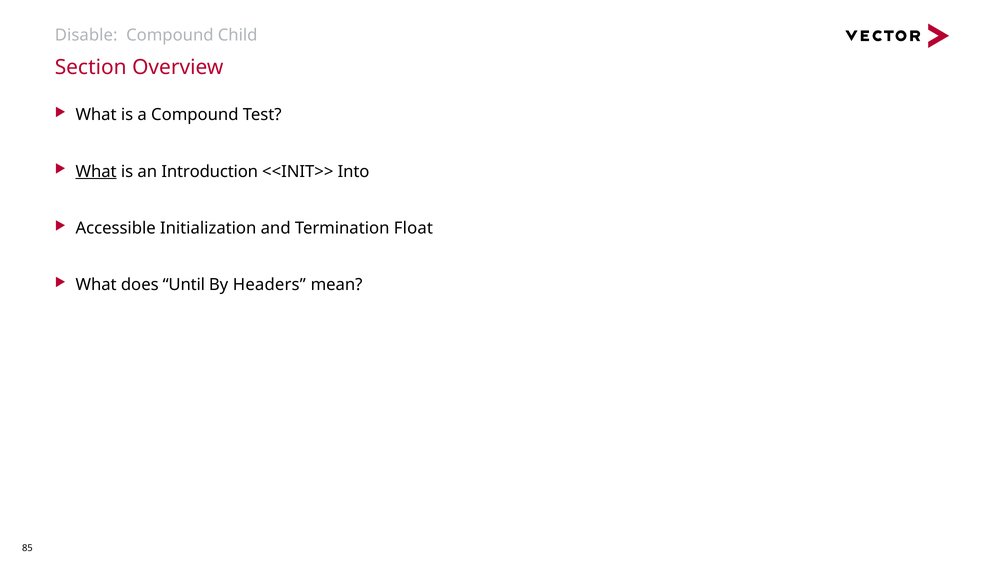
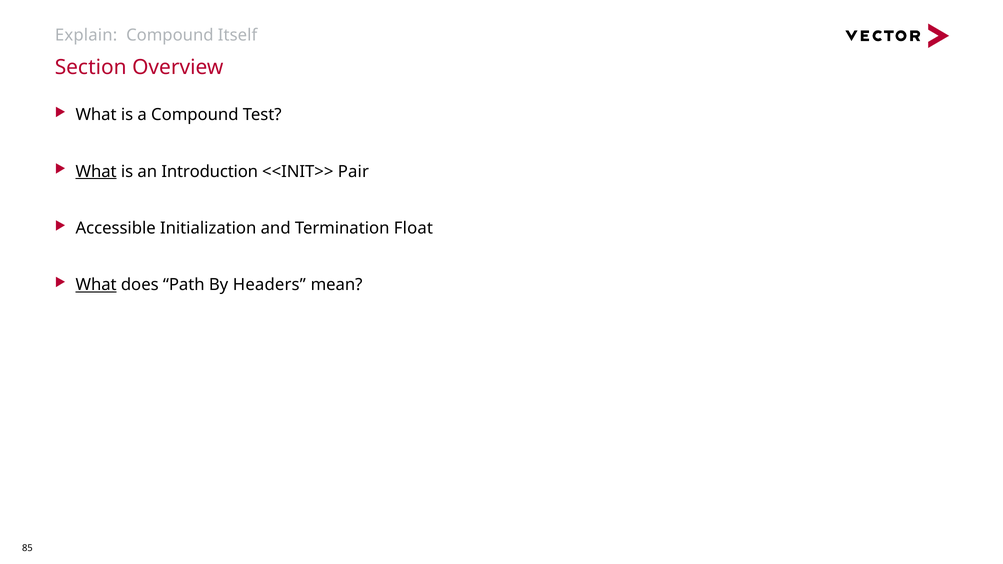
Disable: Disable -> Explain (86, 35)
Child: Child -> Itself (238, 35)
Into: Into -> Pair (353, 172)
What underline: none -> present (96, 285)
Until: Until -> Path (184, 285)
